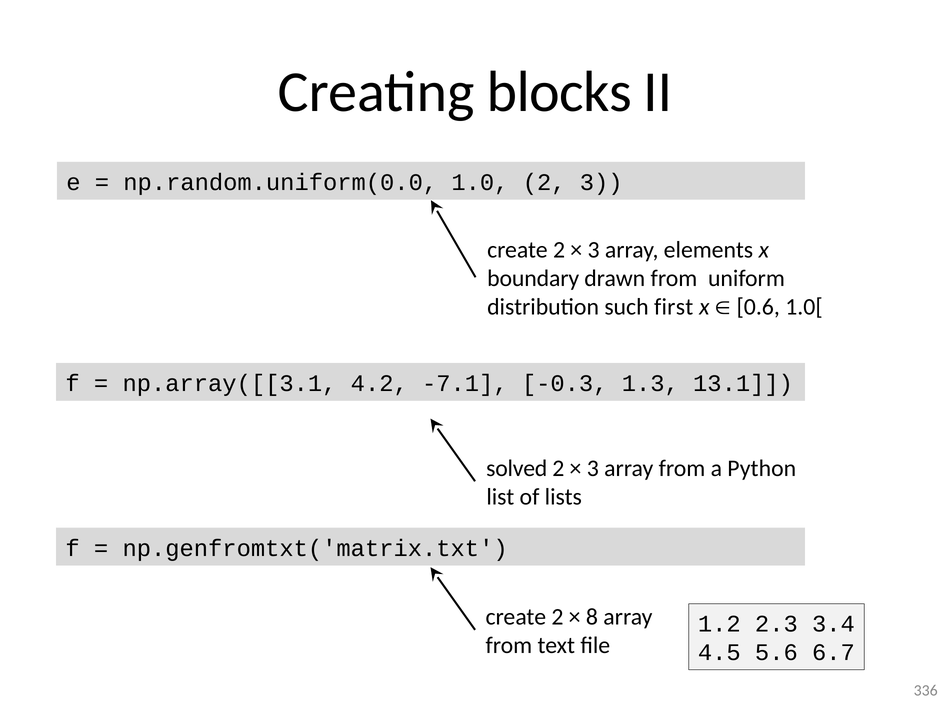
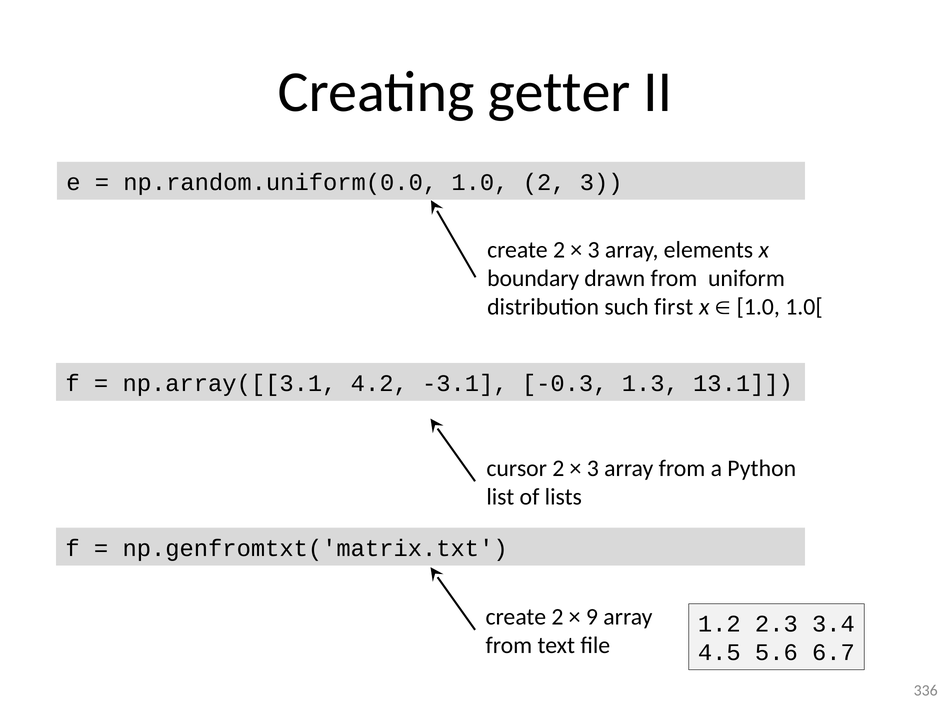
blocks: blocks -> getter (559, 92)
0.6: 0.6 -> 1.0 (758, 307)
-7.1: -7.1 -> -3.1 (465, 384)
solved: solved -> cursor (517, 468)
8: 8 -> 9 (592, 617)
